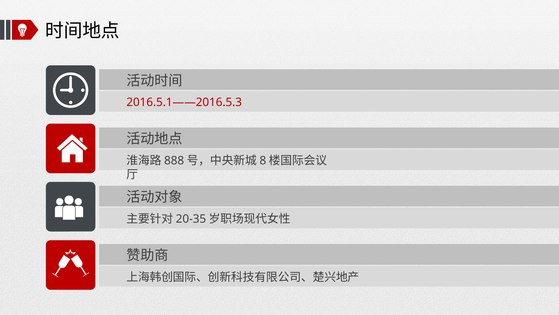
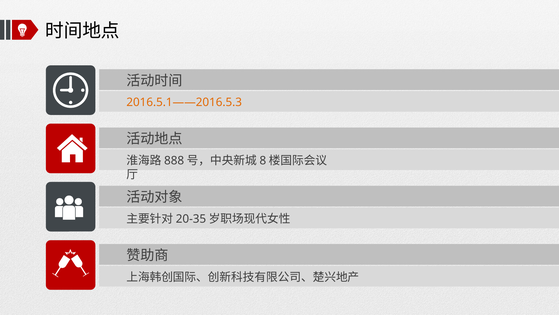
2016.5.1——2016.5.3 colour: red -> orange (184, 102)
